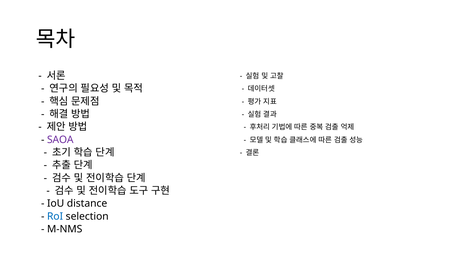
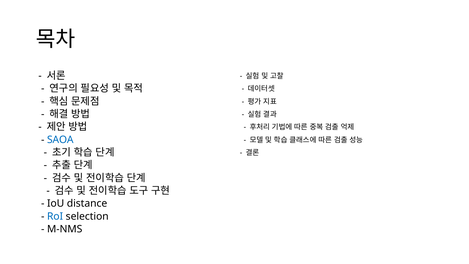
SAOA colour: purple -> blue (60, 140)
